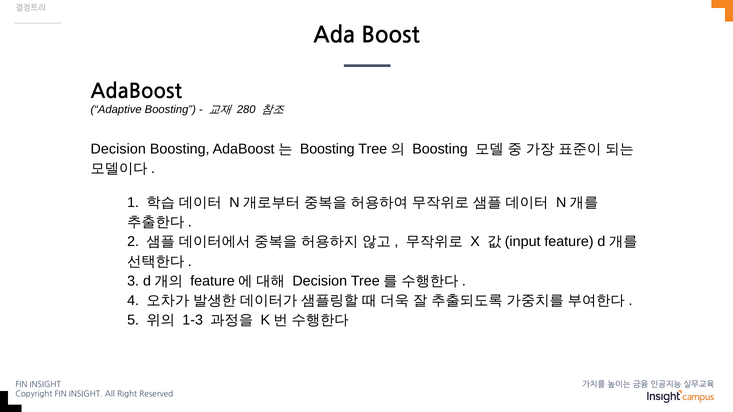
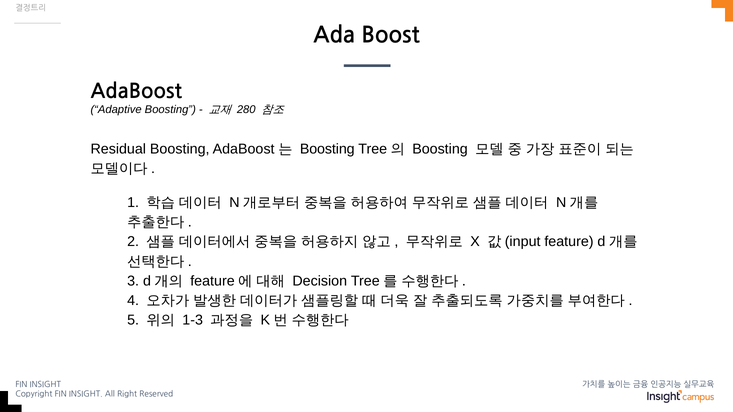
Decision: Decision -> Residual (118, 149)
